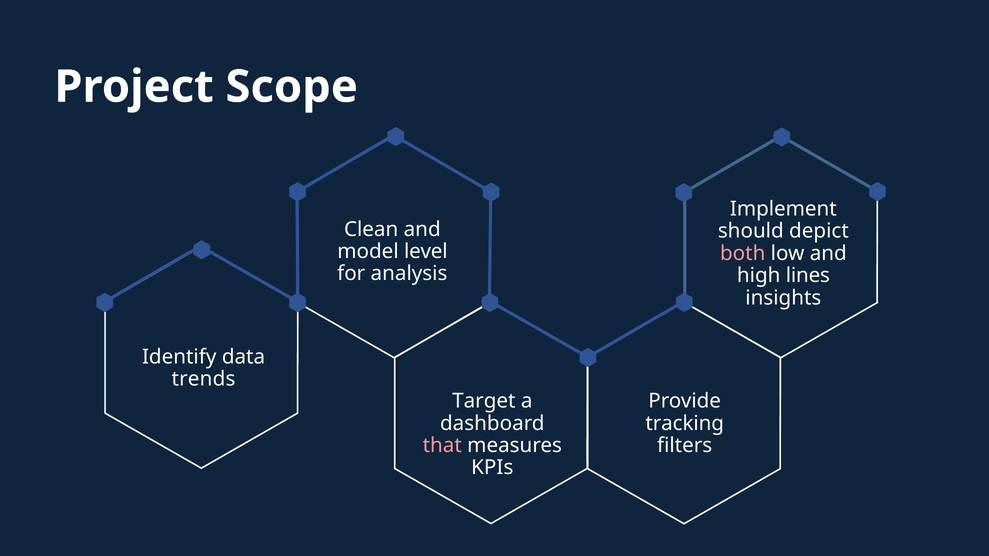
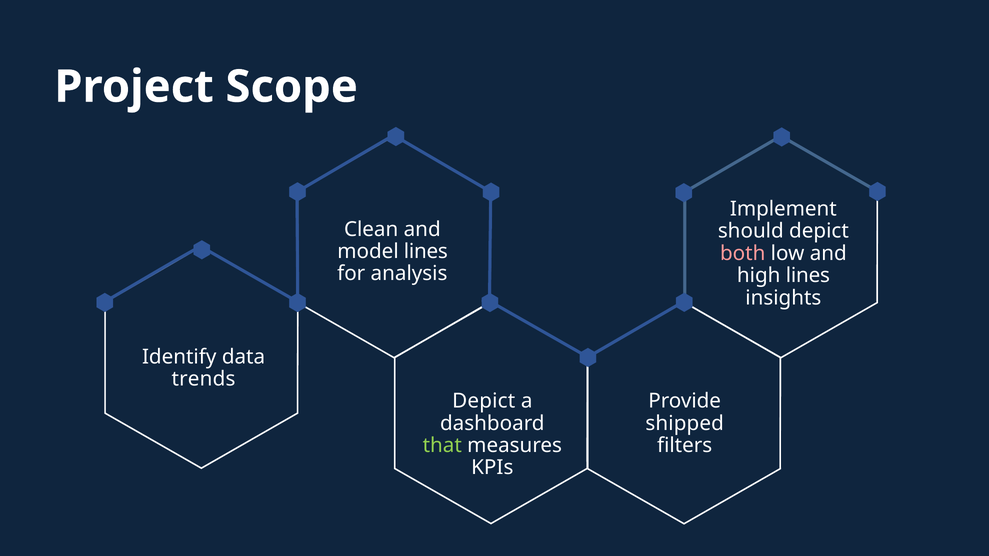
model level: level -> lines (426, 252)
Target: Target -> Depict (484, 401)
tracking: tracking -> shipped (685, 423)
that colour: pink -> light green (442, 446)
